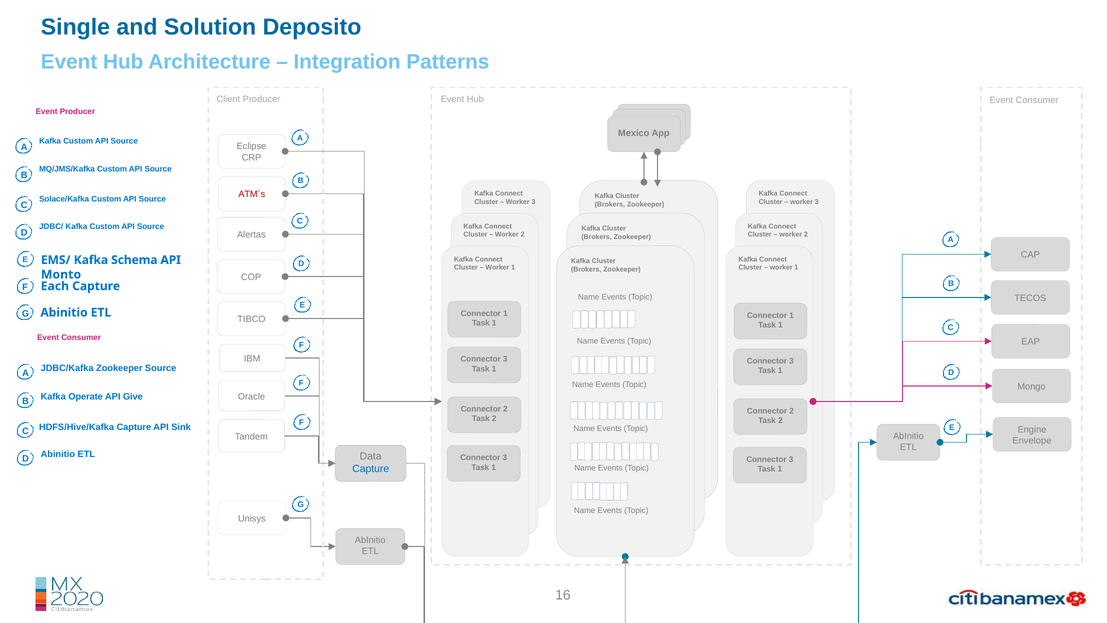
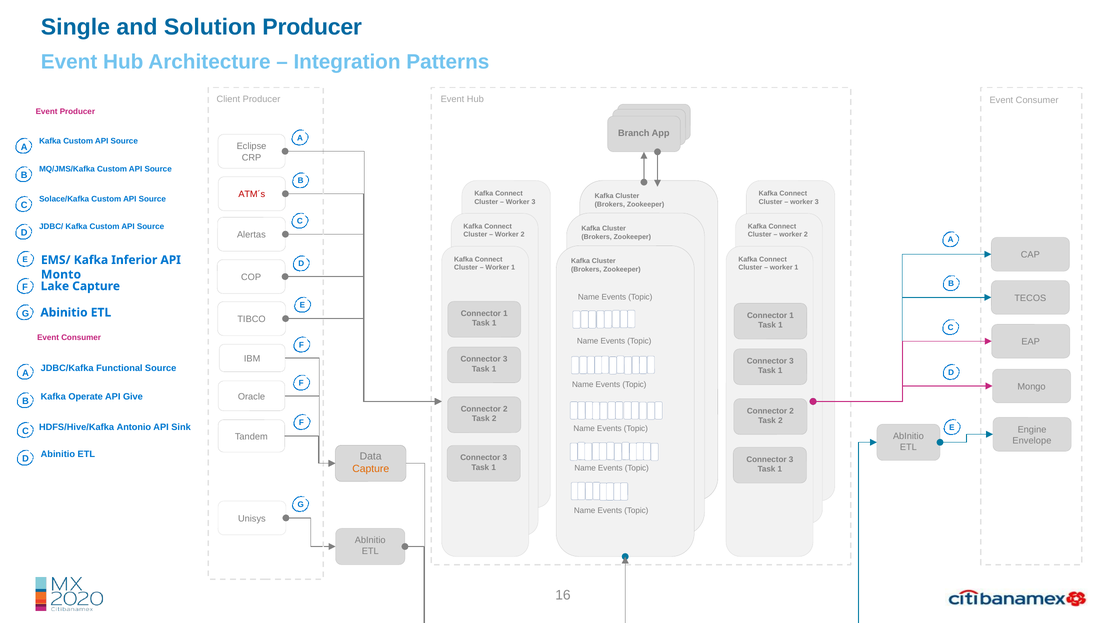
Solution Deposito: Deposito -> Producer (312, 27)
Mexico: Mexico -> Branch (634, 133)
Schema: Schema -> Inferior (134, 260)
Each: Each -> Lake (55, 286)
JDBC/Kafka Zookeeper: Zookeeper -> Functional (119, 368)
HDFS/Hive/Kafka Capture: Capture -> Antonio (134, 427)
Capture colour: blue -> orange (371, 469)
